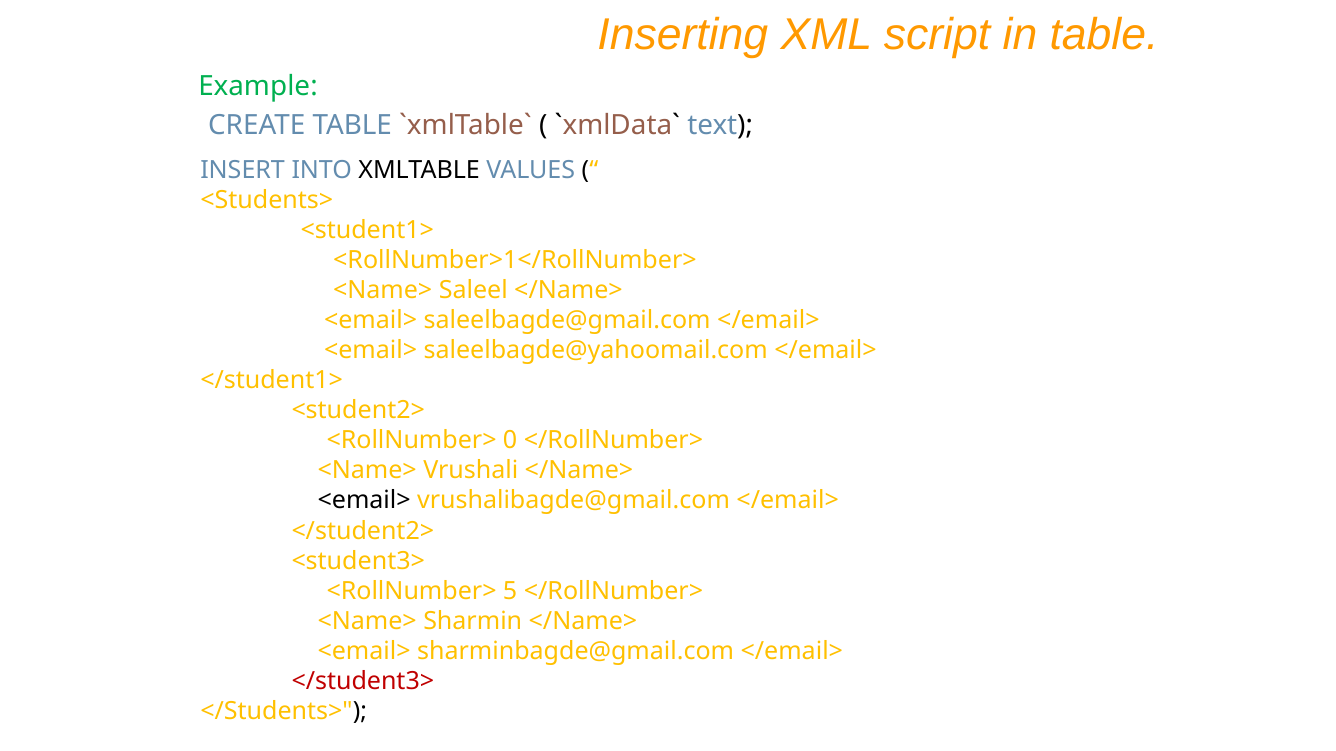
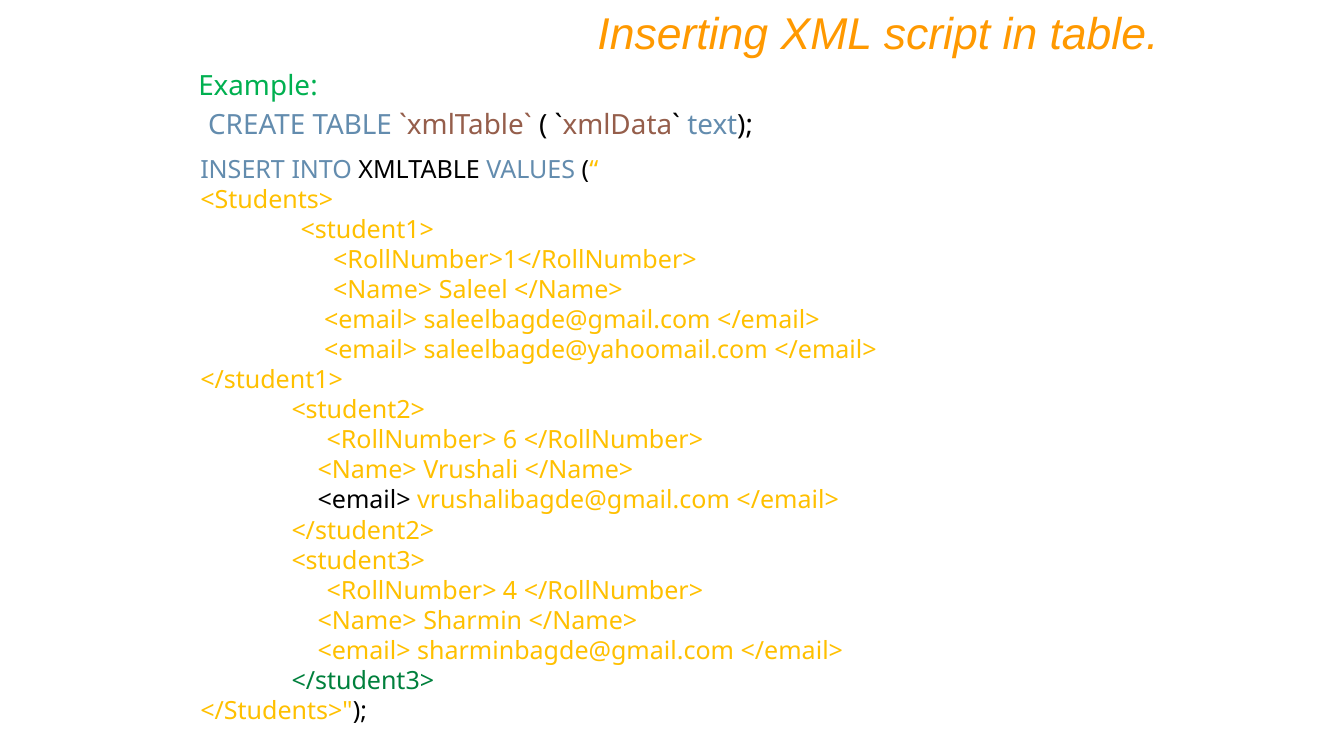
0: 0 -> 6 (510, 441)
5: 5 -> 4 (510, 591)
</student3> colour: red -> green (363, 681)
